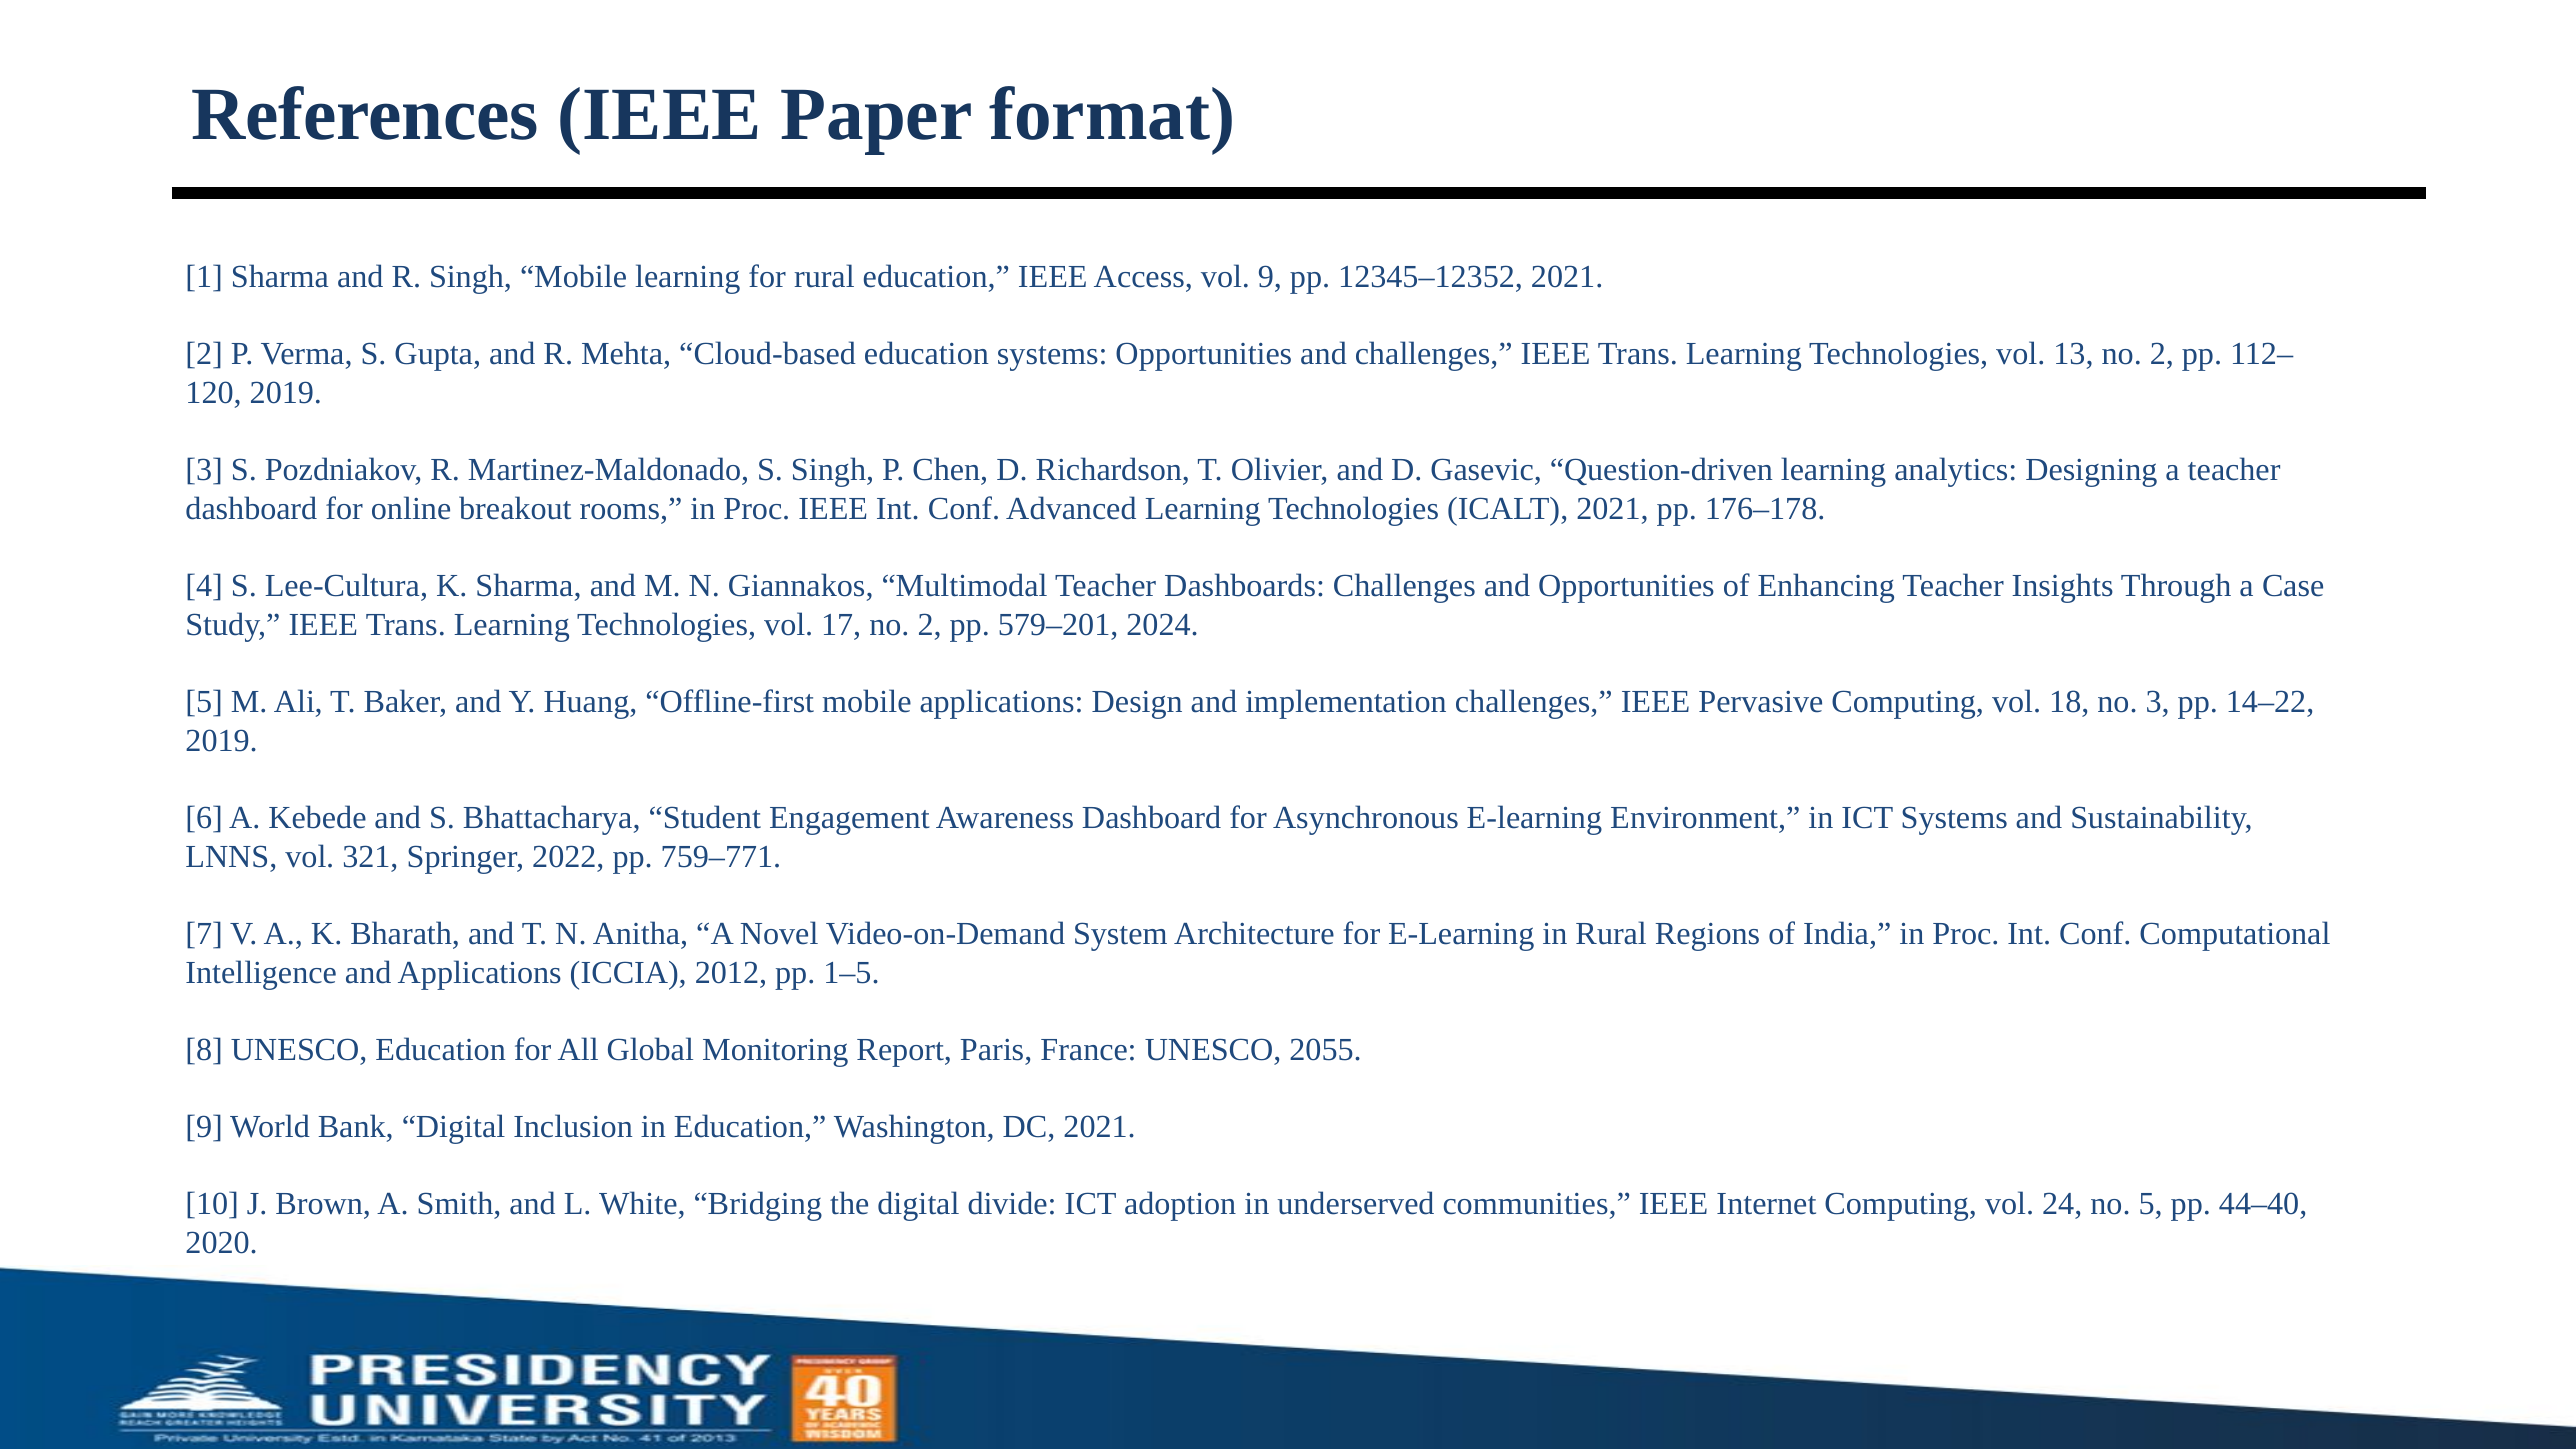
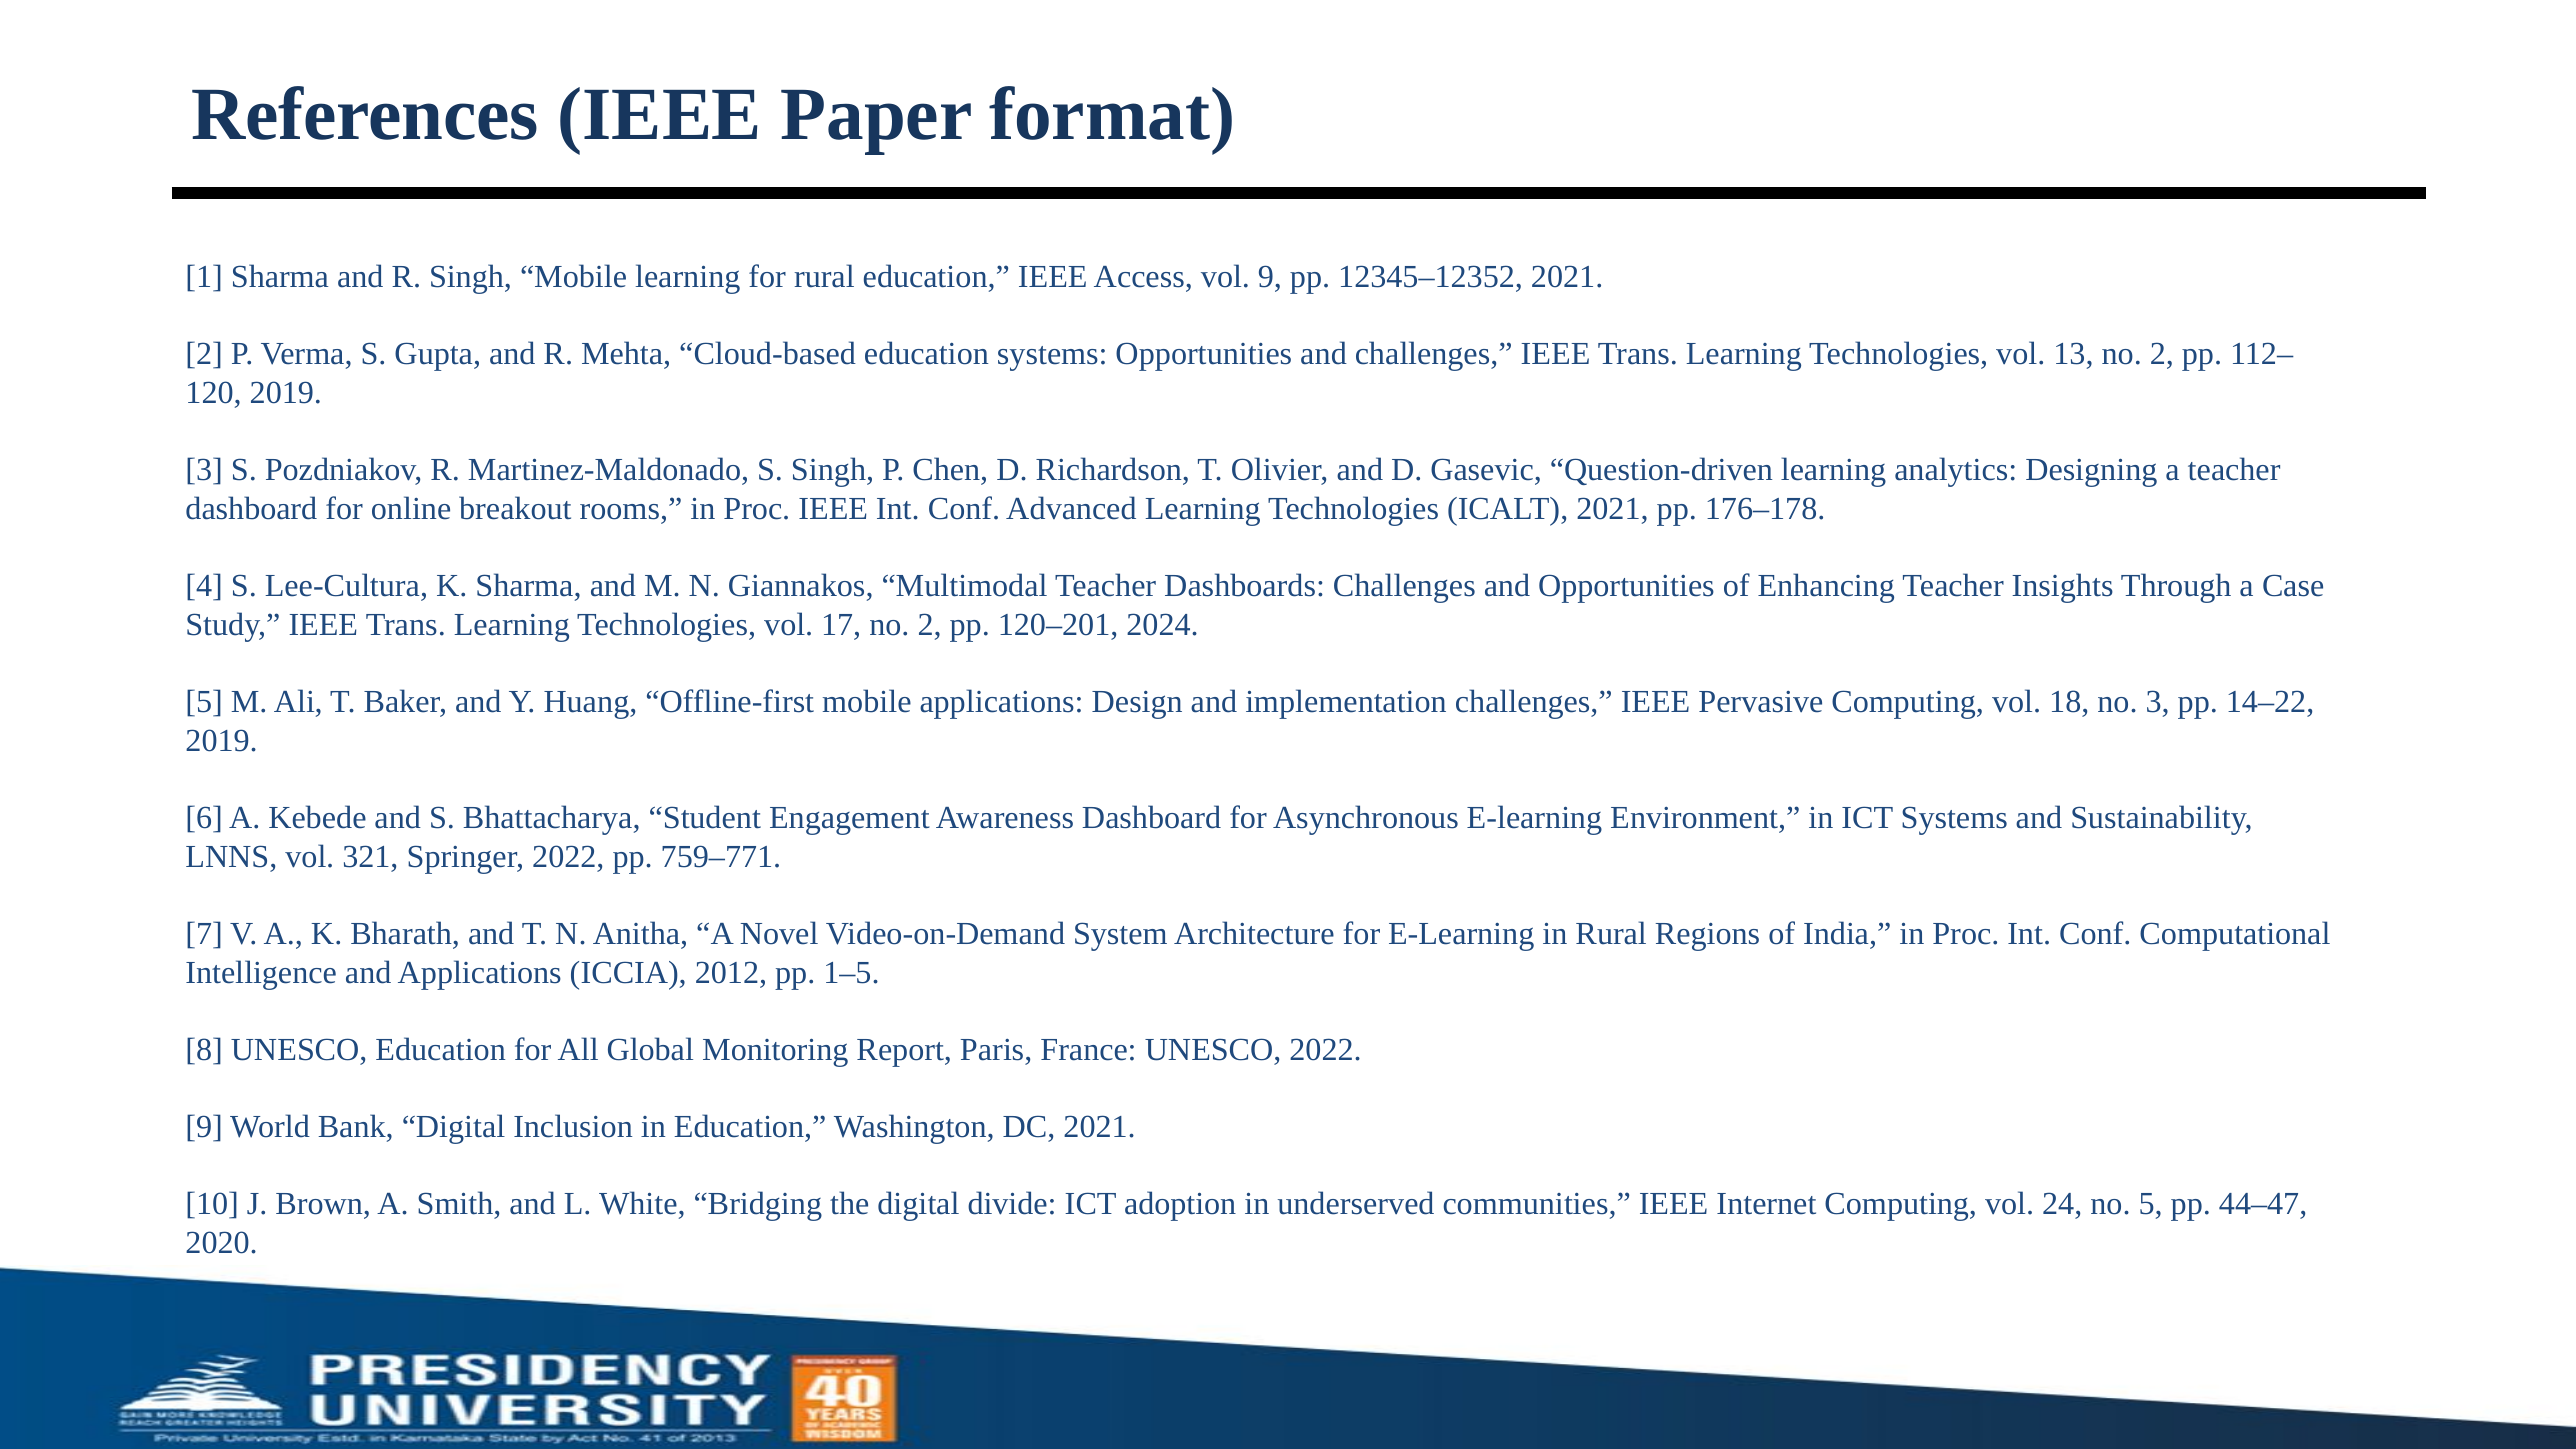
579–201: 579–201 -> 120–201 (1058, 625)
UNESCO 2055: 2055 -> 2022 (1326, 1050)
44–40: 44–40 -> 44–47 (2263, 1204)
